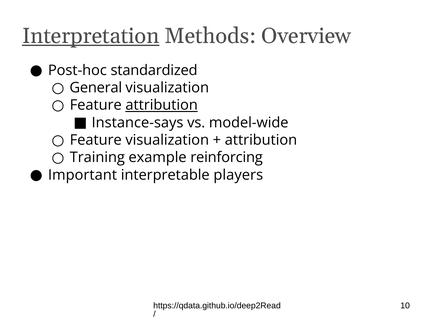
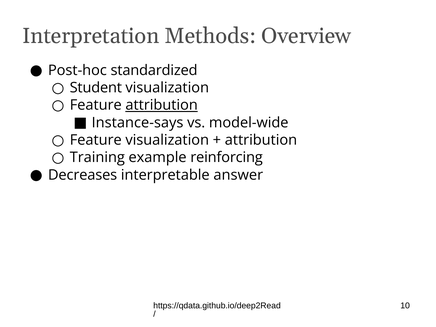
Interpretation underline: present -> none (91, 36)
General: General -> Student (96, 88)
Important: Important -> Decreases (83, 175)
players: players -> answer (238, 175)
